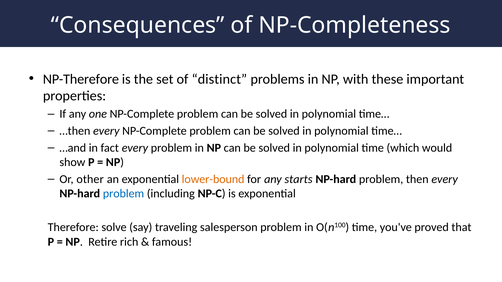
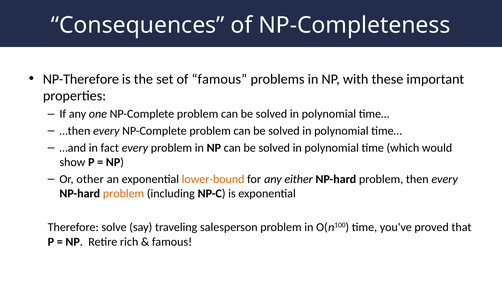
of distinct: distinct -> famous (219, 79)
starts: starts -> either (299, 179)
problem colour: blue -> orange (124, 194)
